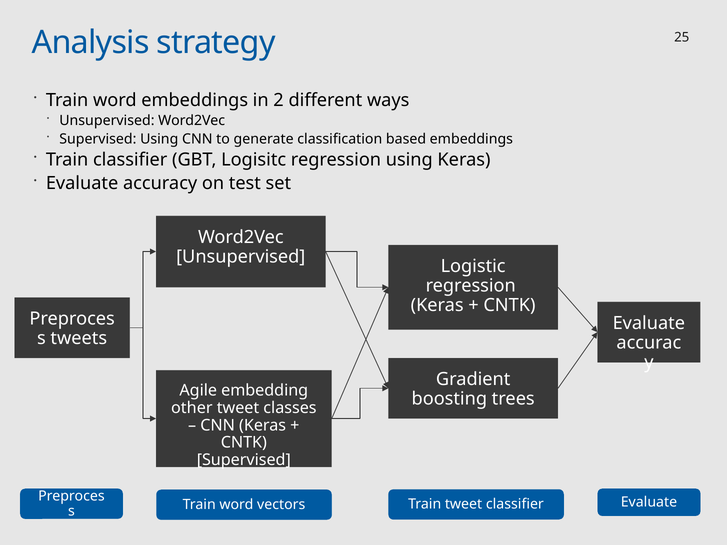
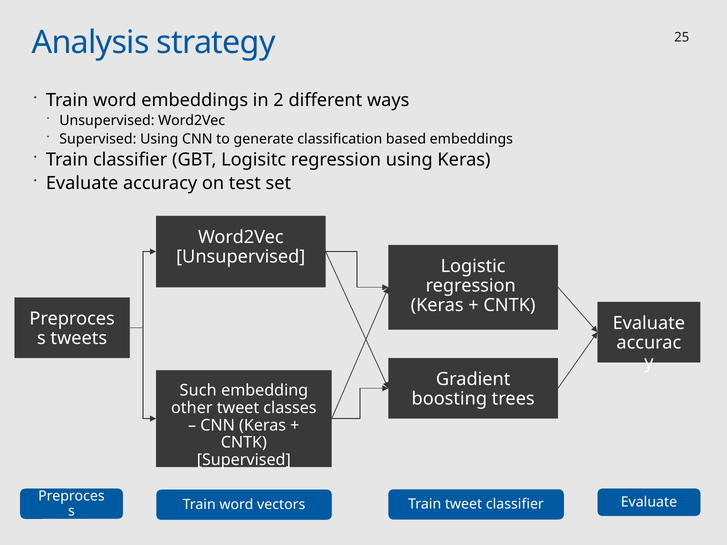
Agile: Agile -> Such (198, 391)
